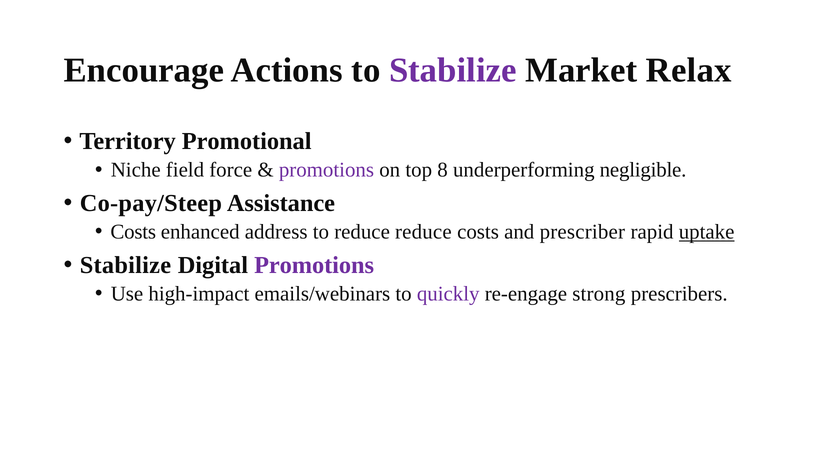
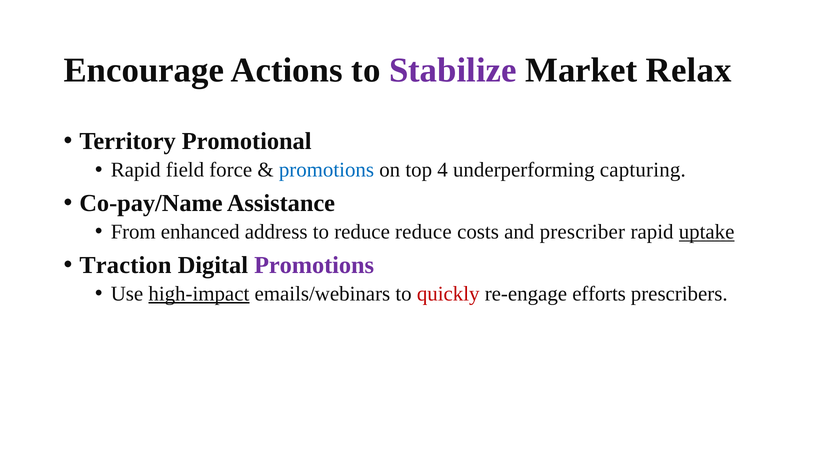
Niche: Niche -> Rapid (136, 170)
promotions colour: purple -> blue (326, 170)
8: 8 -> 4 (443, 170)
negligible: negligible -> capturing (643, 170)
Co-pay/Steep: Co-pay/Steep -> Co-pay/Name (151, 203)
Costs: Costs -> From (133, 232)
Stabilize: Stabilize -> Traction (125, 265)
high-impact underline: none -> present (199, 294)
quickly colour: purple -> red (448, 294)
strong: strong -> efforts (599, 294)
